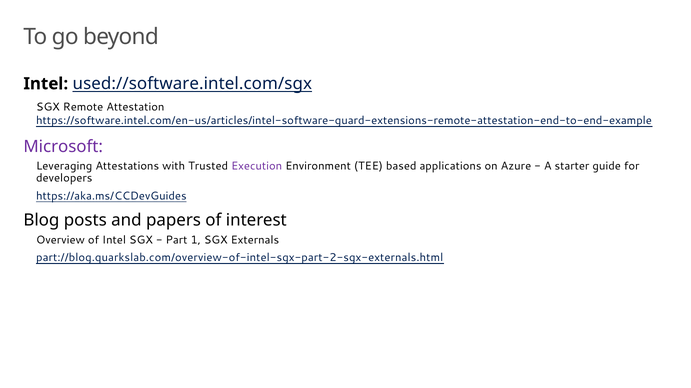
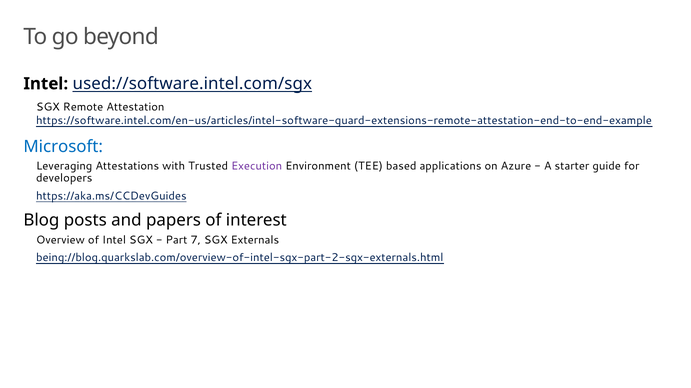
Microsoft colour: purple -> blue (63, 147)
1: 1 -> 7 (196, 240)
part://blog.quarkslab.com/overview-of-intel-sgx-part-2-sgx-externals.html: part://blog.quarkslab.com/overview-of-intel-sgx-part-2-sgx-externals.html -> being://blog.quarkslab.com/overview-of-intel-sgx-part-2-sgx-externals.html (240, 258)
